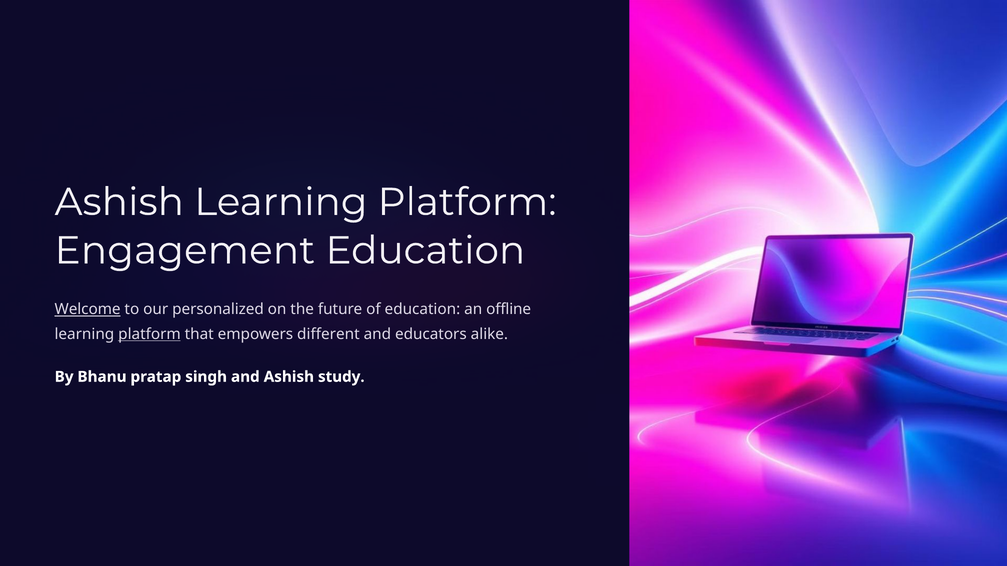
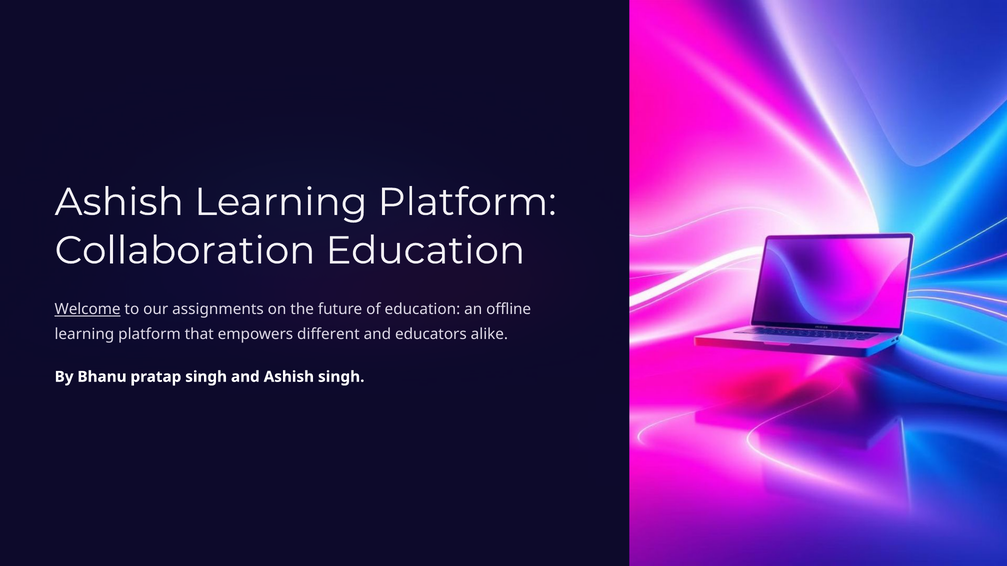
Engagement: Engagement -> Collaboration (185, 251)
personalized: personalized -> assignments (218, 310)
platform underline: present -> none (149, 334)
Ashish study: study -> singh (341, 377)
